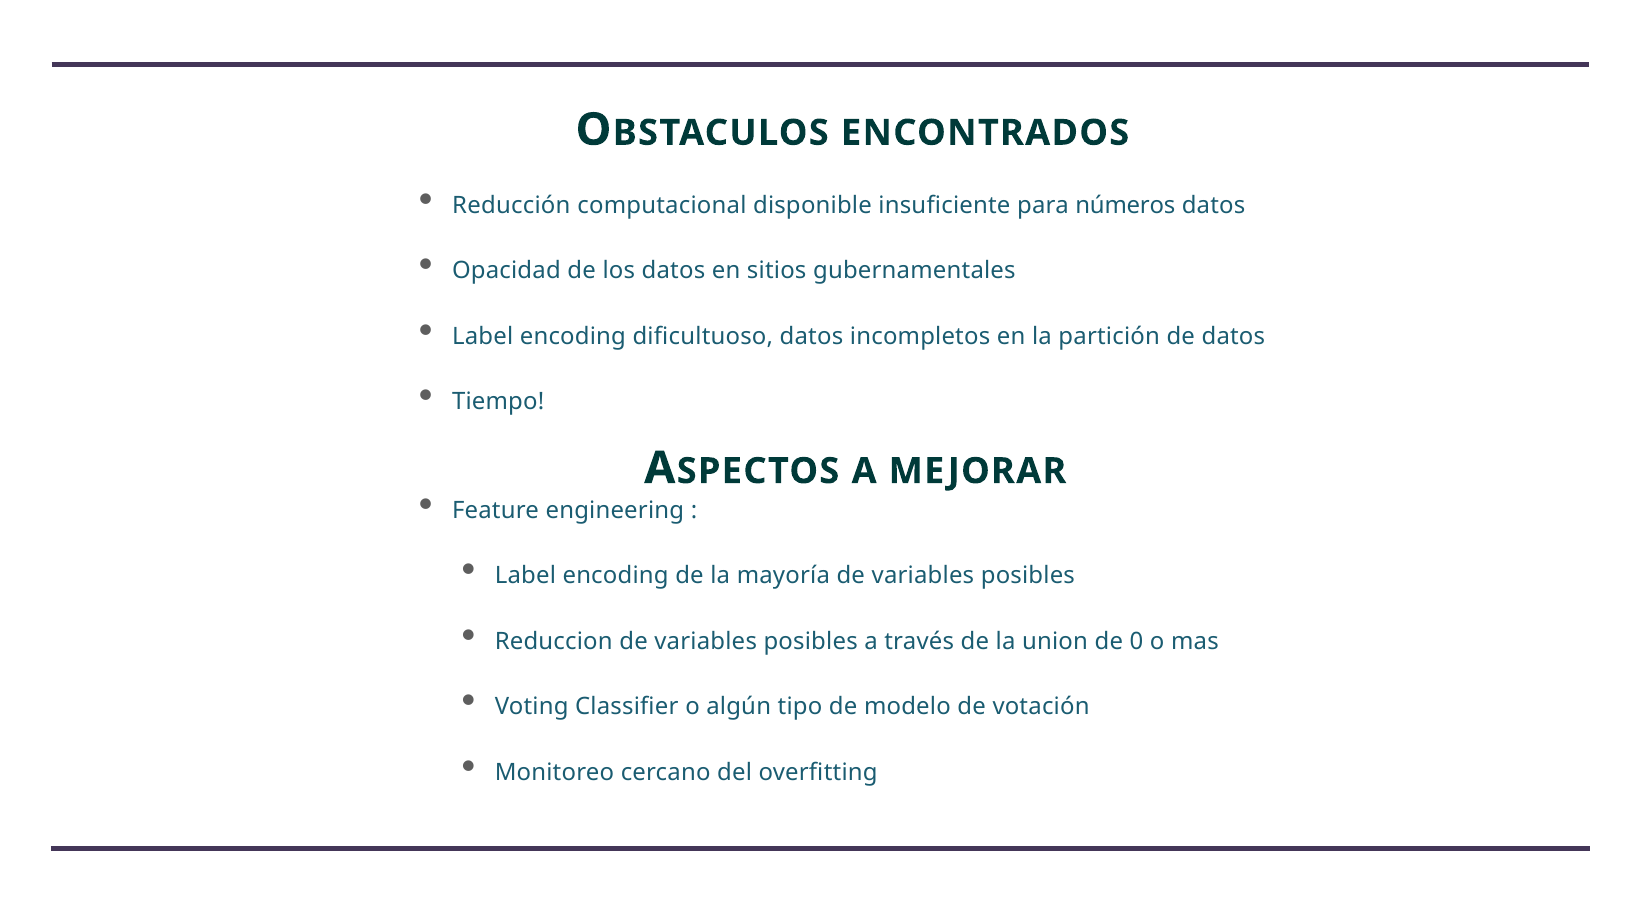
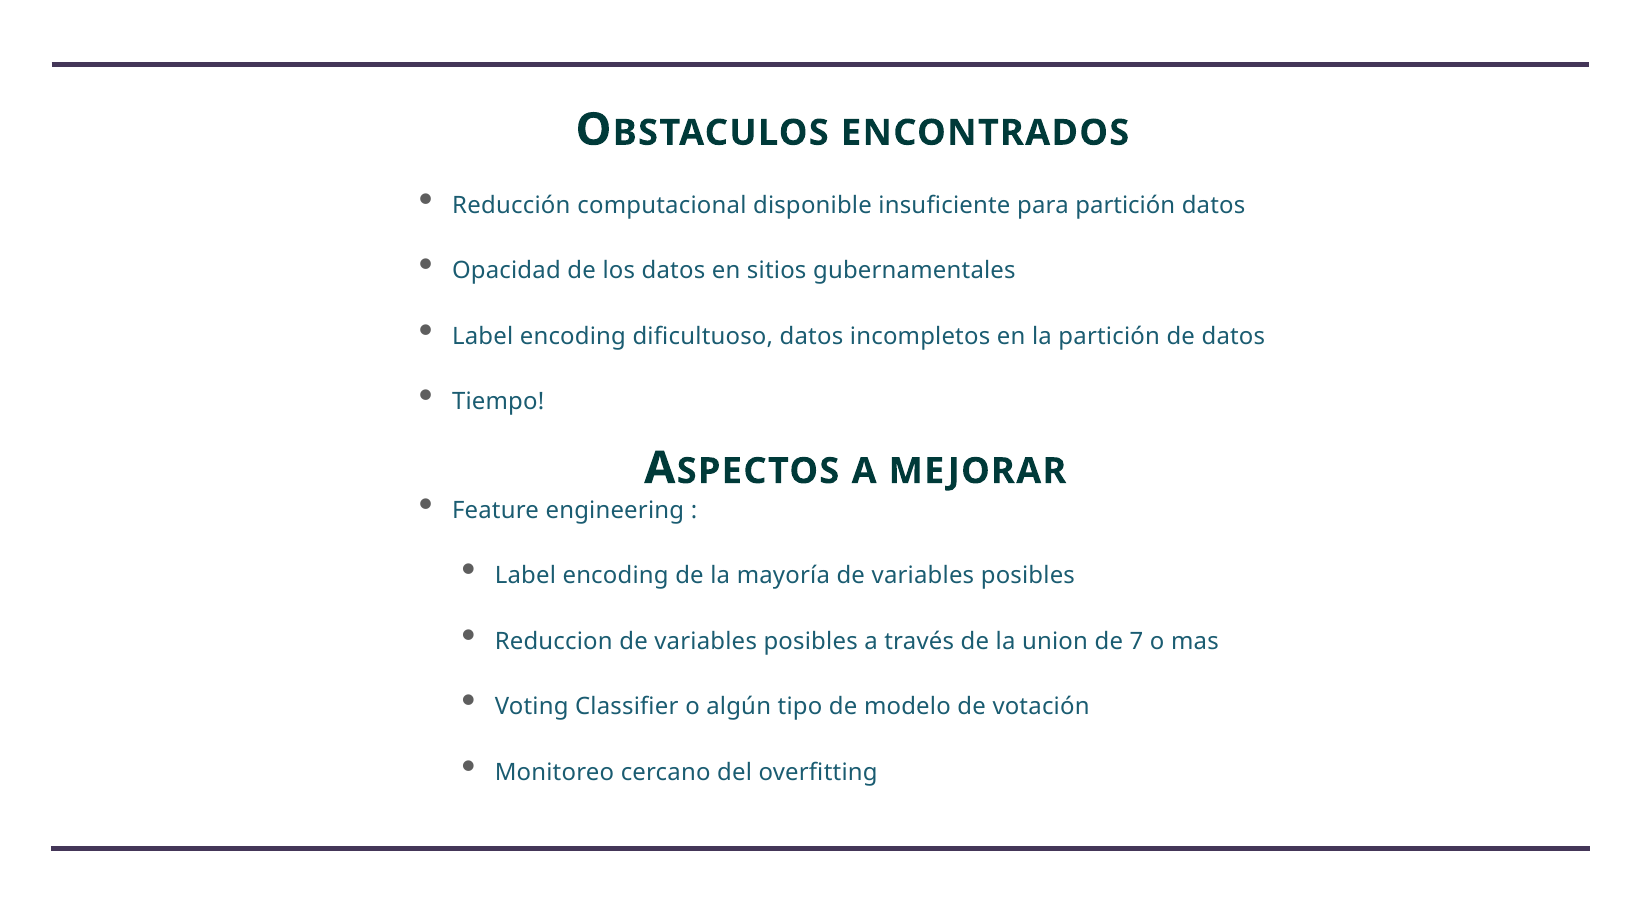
para números: números -> partición (1125, 205)
0: 0 -> 7 (1137, 641)
